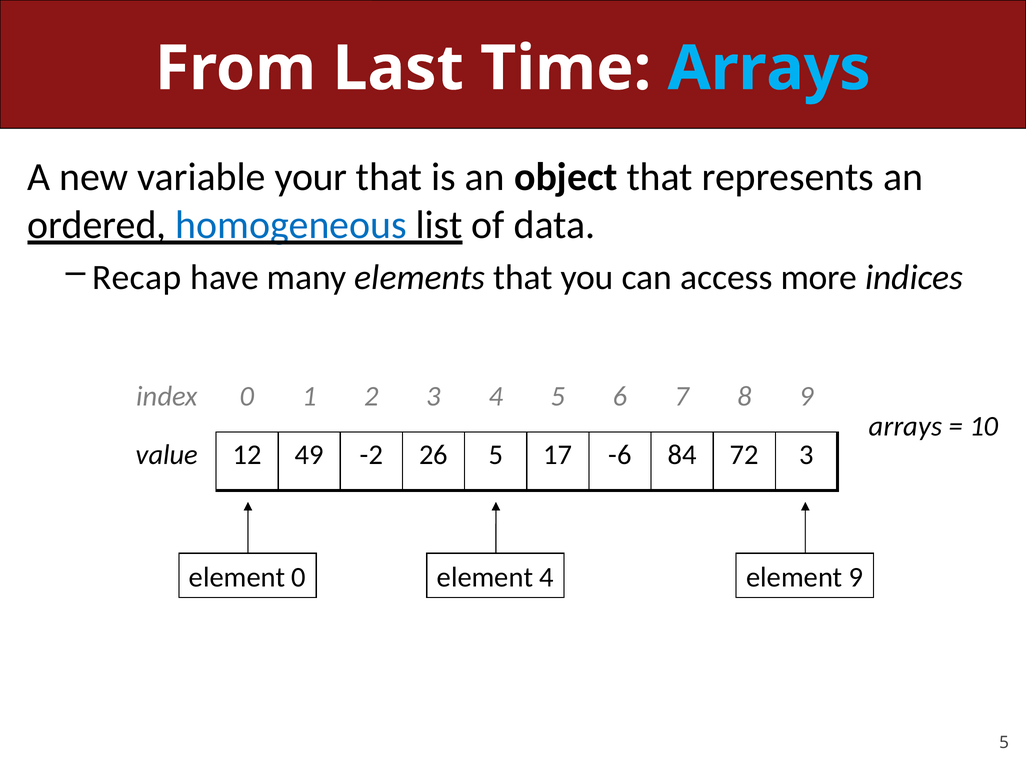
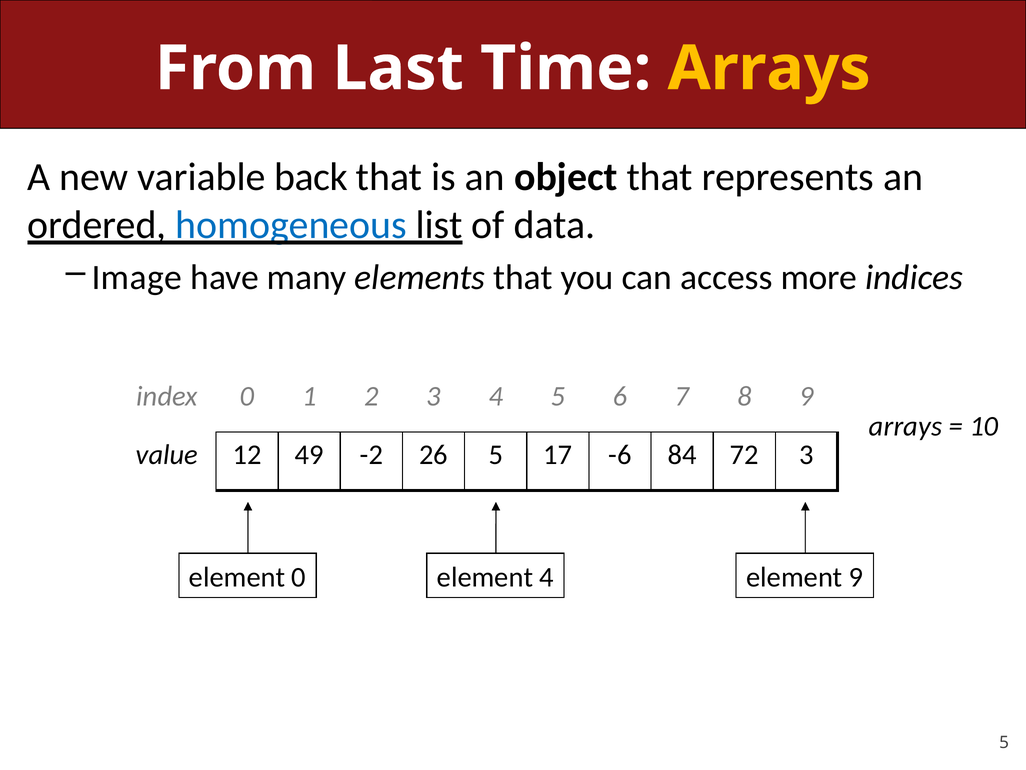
Arrays colour: light blue -> yellow (769, 69)
your: your -> back (311, 177)
Recap: Recap -> Image (137, 277)
